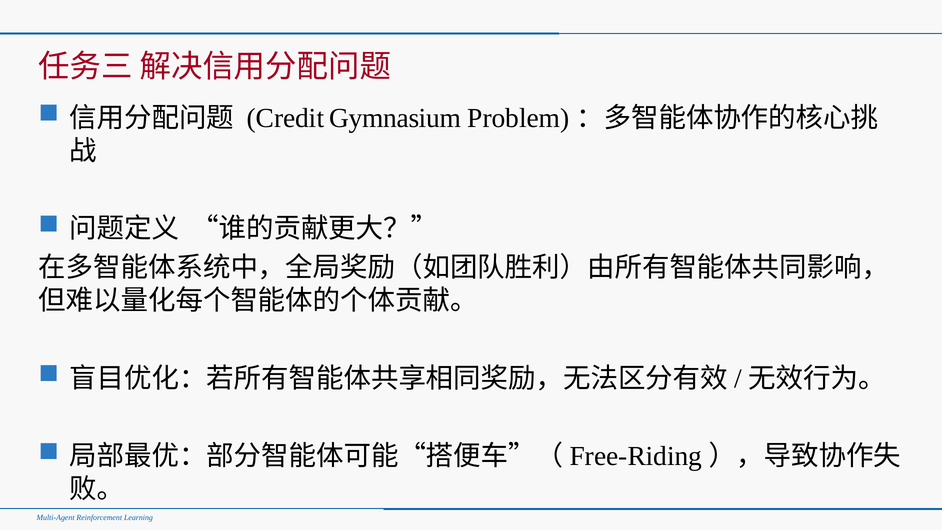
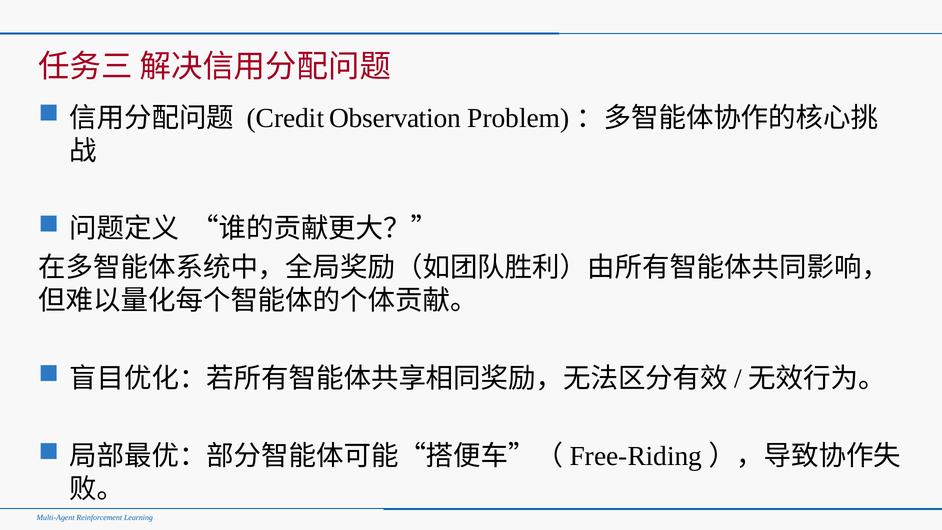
Gymnasium: Gymnasium -> Observation (395, 118)
